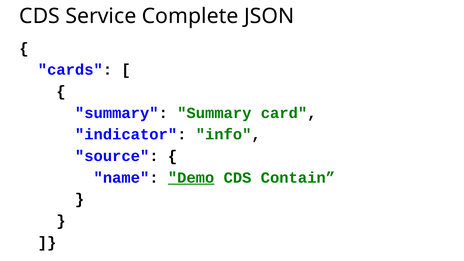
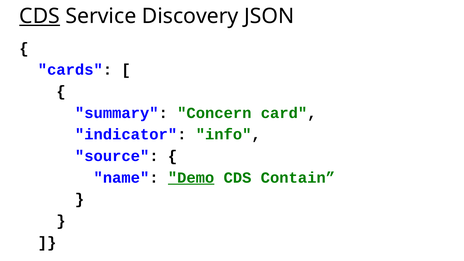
CDS underline: none -> present (40, 16)
Complete: Complete -> Discovery (190, 16)
summary Summary: Summary -> Concern (214, 113)
